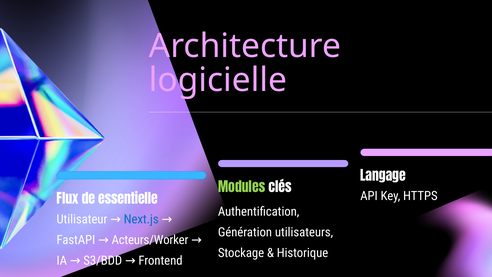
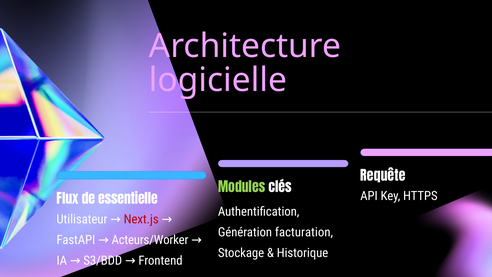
Langage: Langage -> Requête (383, 176)
Next.js colour: blue -> red (141, 219)
utilisateurs: utilisateurs -> facturation (304, 232)
